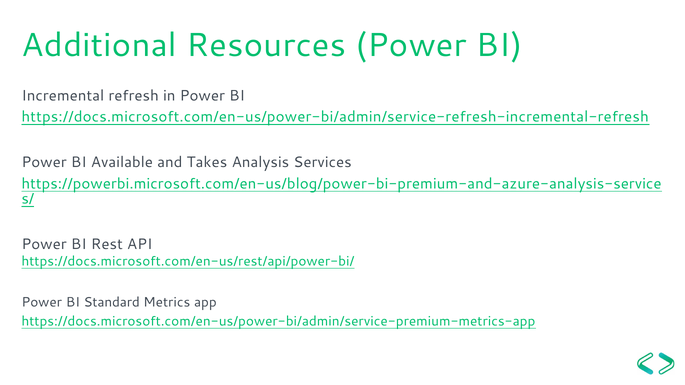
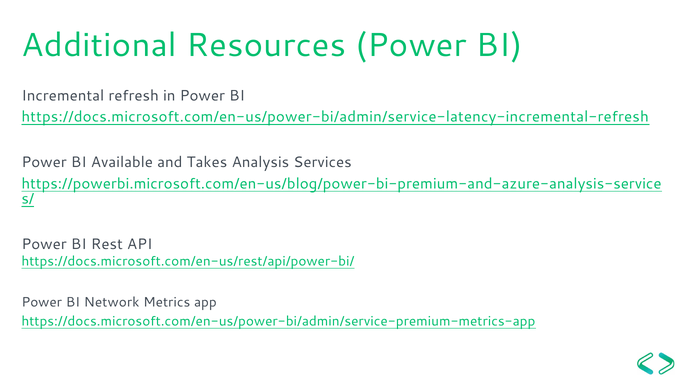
https://docs.microsoft.com/en-us/power-bi/admin/service-refresh-incremental-refresh: https://docs.microsoft.com/en-us/power-bi/admin/service-refresh-incremental-refresh -> https://docs.microsoft.com/en-us/power-bi/admin/service-latency-incremental-refresh (335, 117)
Standard: Standard -> Network (112, 303)
